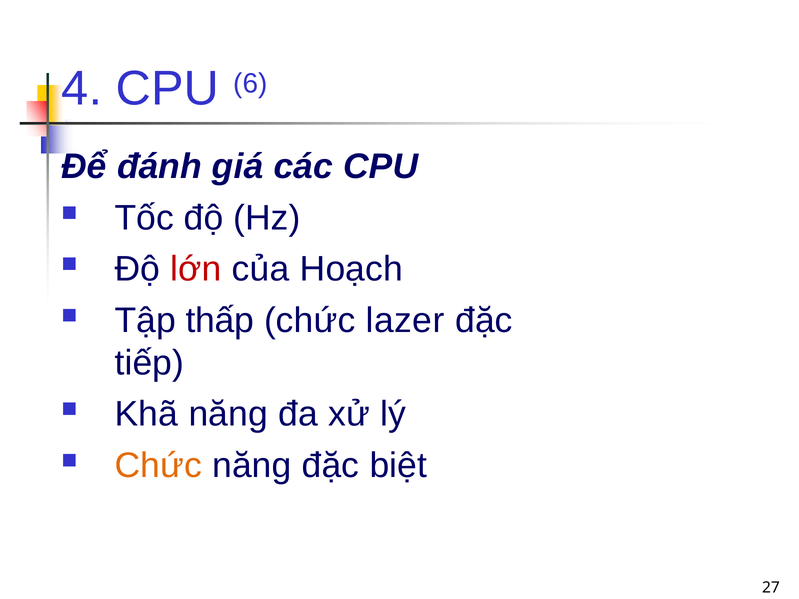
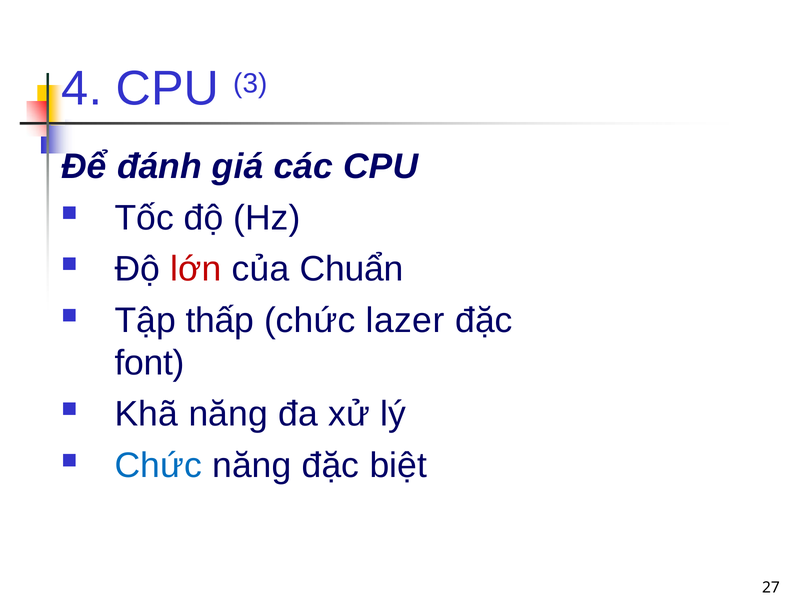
6: 6 -> 3 (250, 84)
Hoạch: Hoạch -> Chuẩn (352, 269)
tiếp: tiếp -> font (150, 363)
Chức colour: orange -> blue (158, 466)
